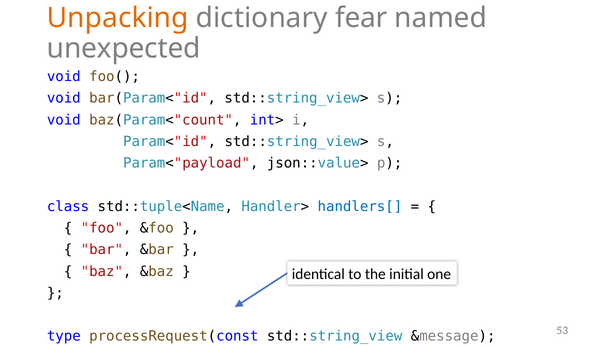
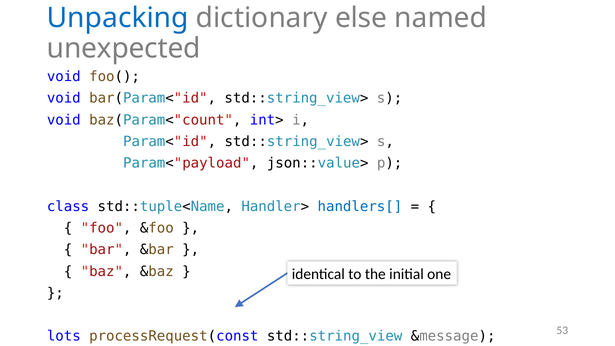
Unpacking colour: orange -> blue (118, 18)
fear: fear -> else (361, 18)
type: type -> lots (64, 336)
